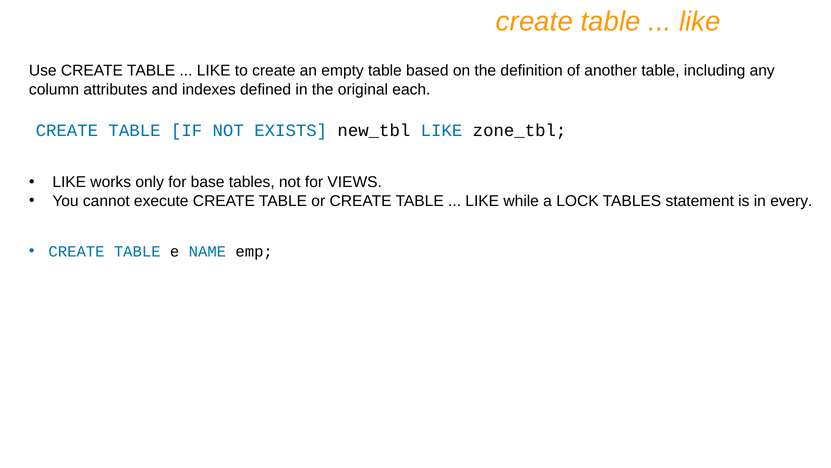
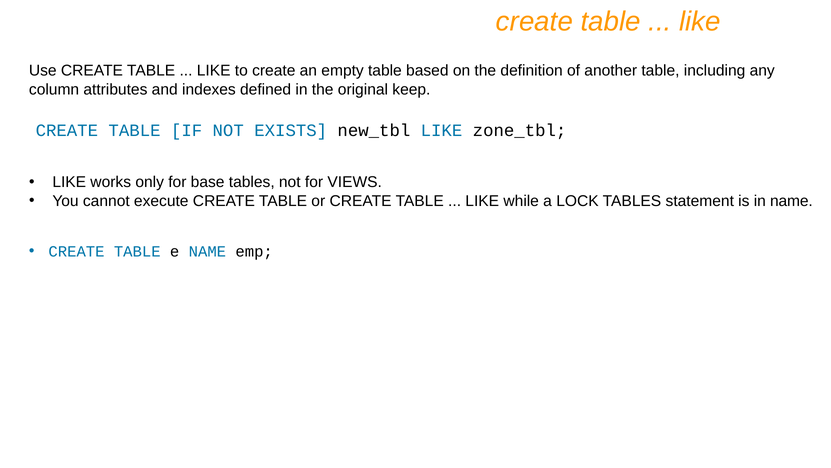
each: each -> keep (411, 89)
in every: every -> name (791, 201)
